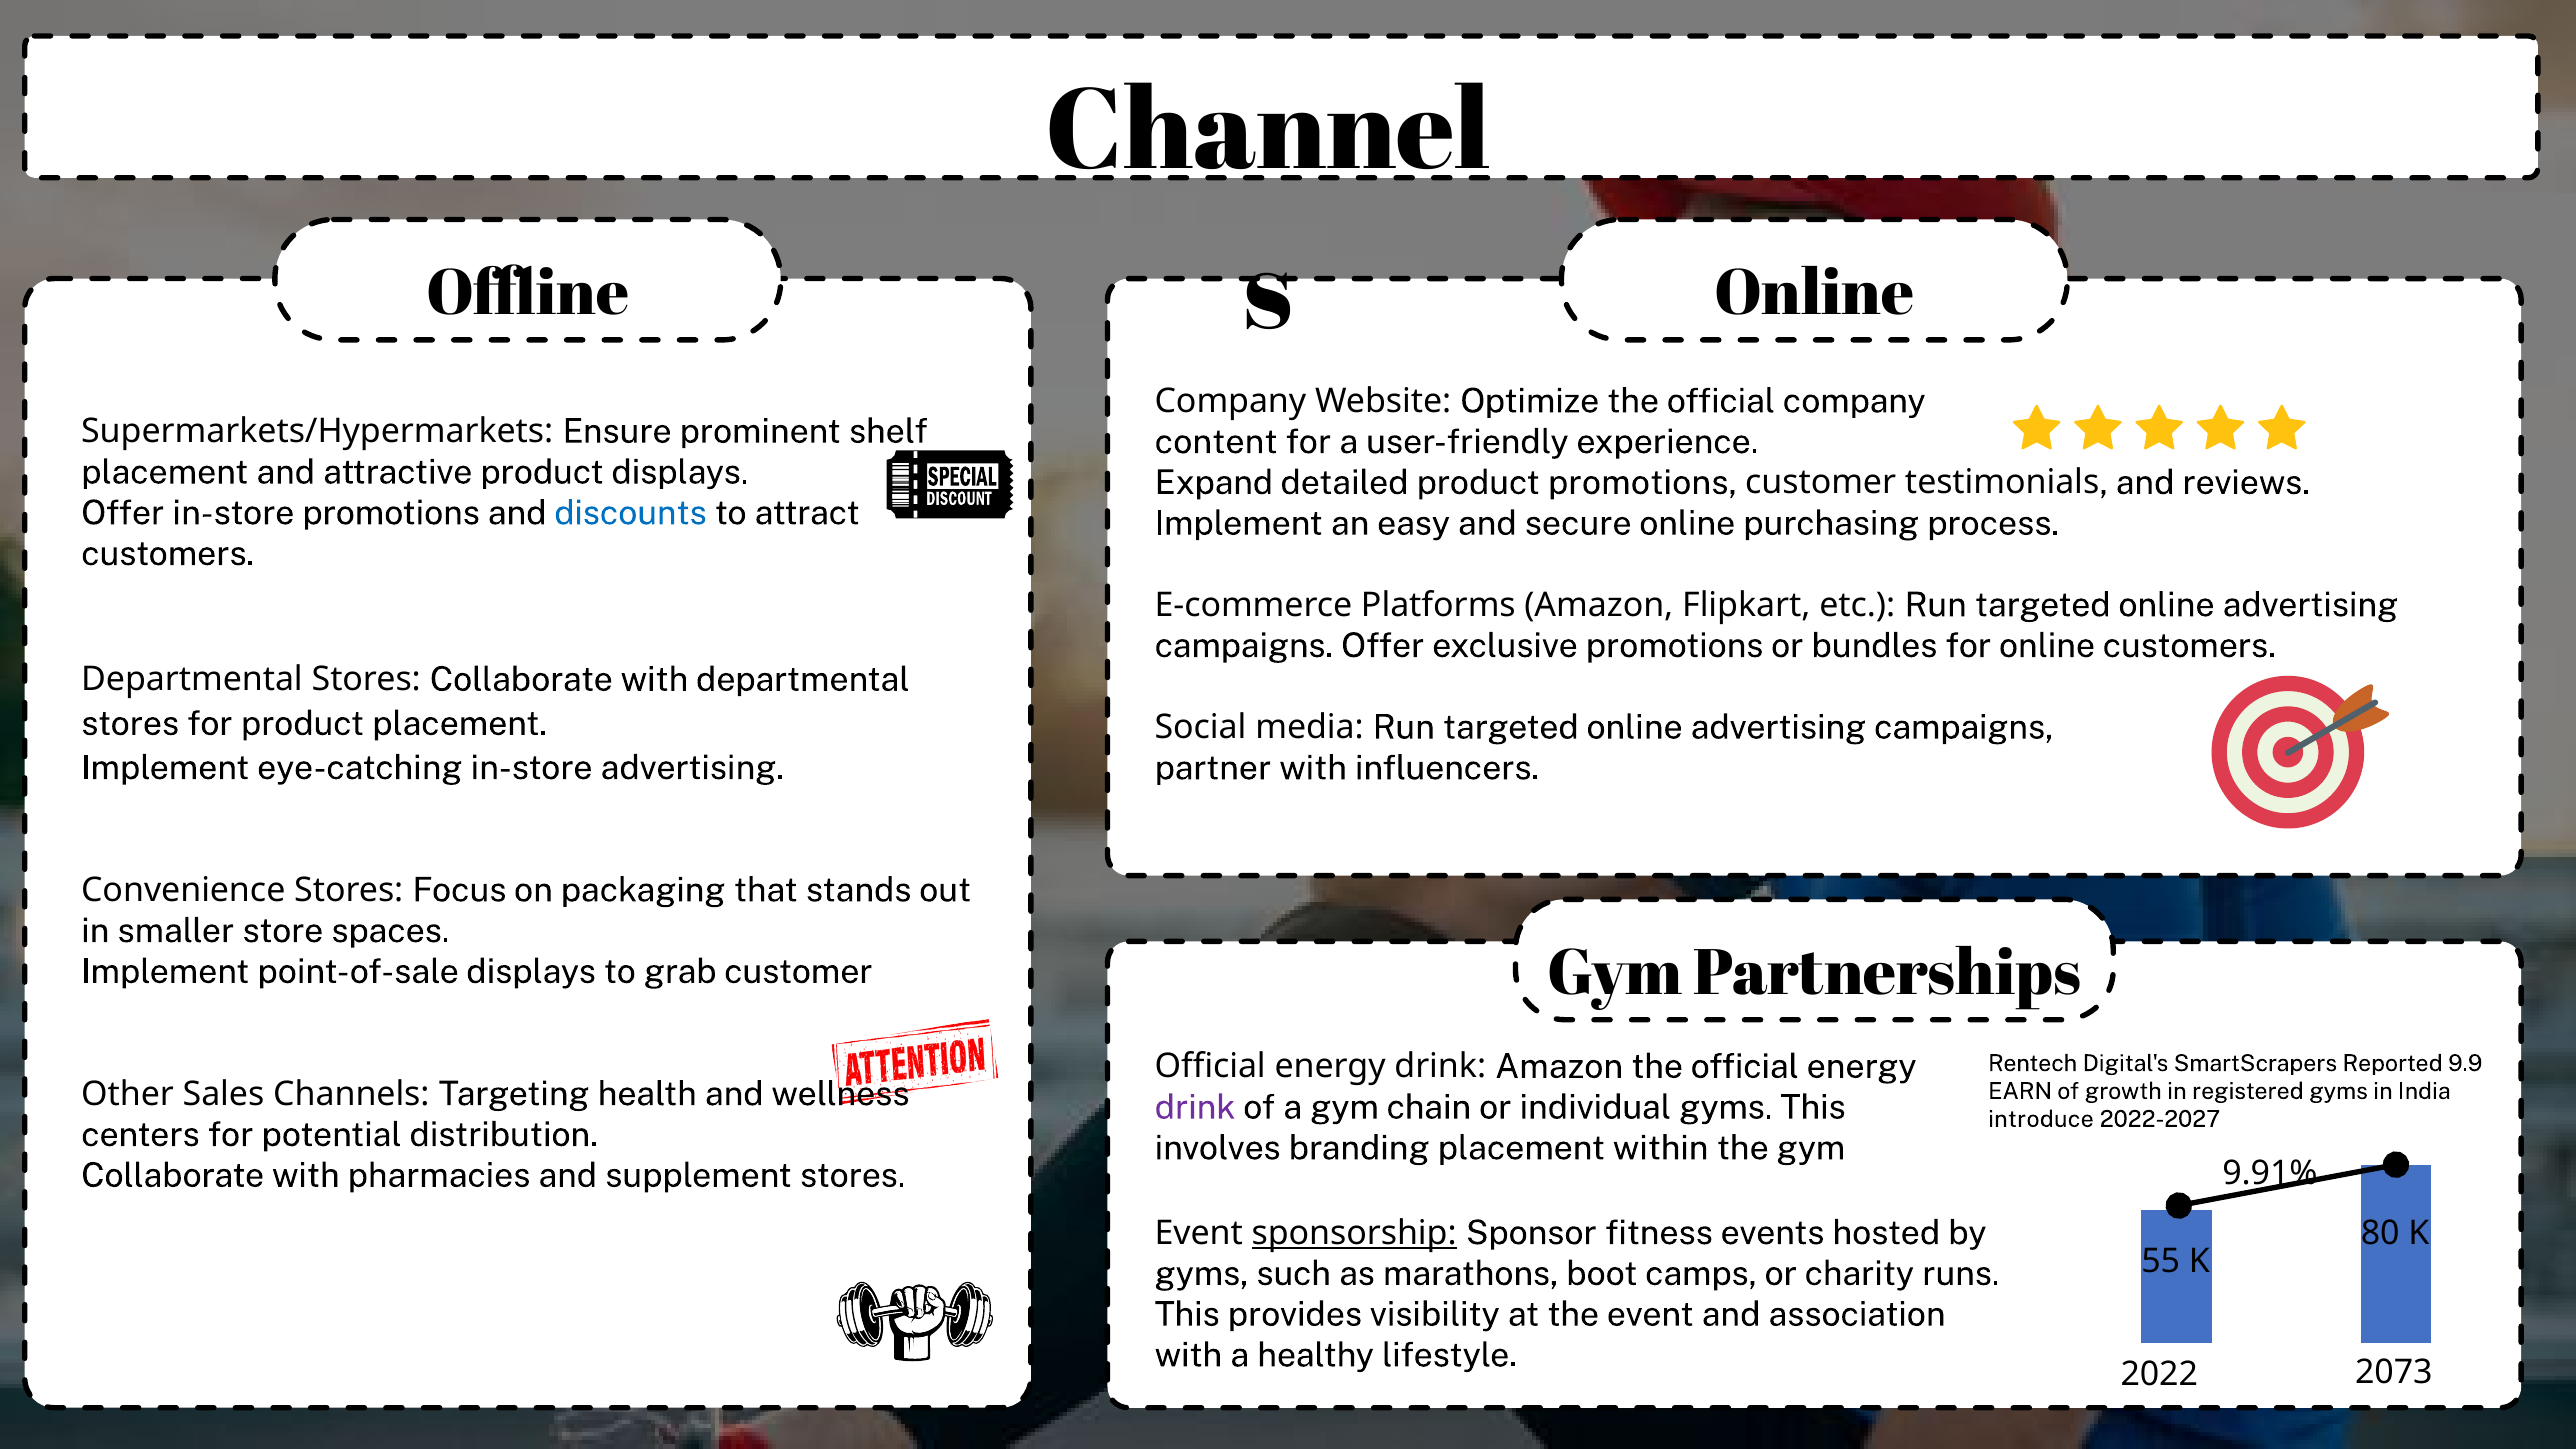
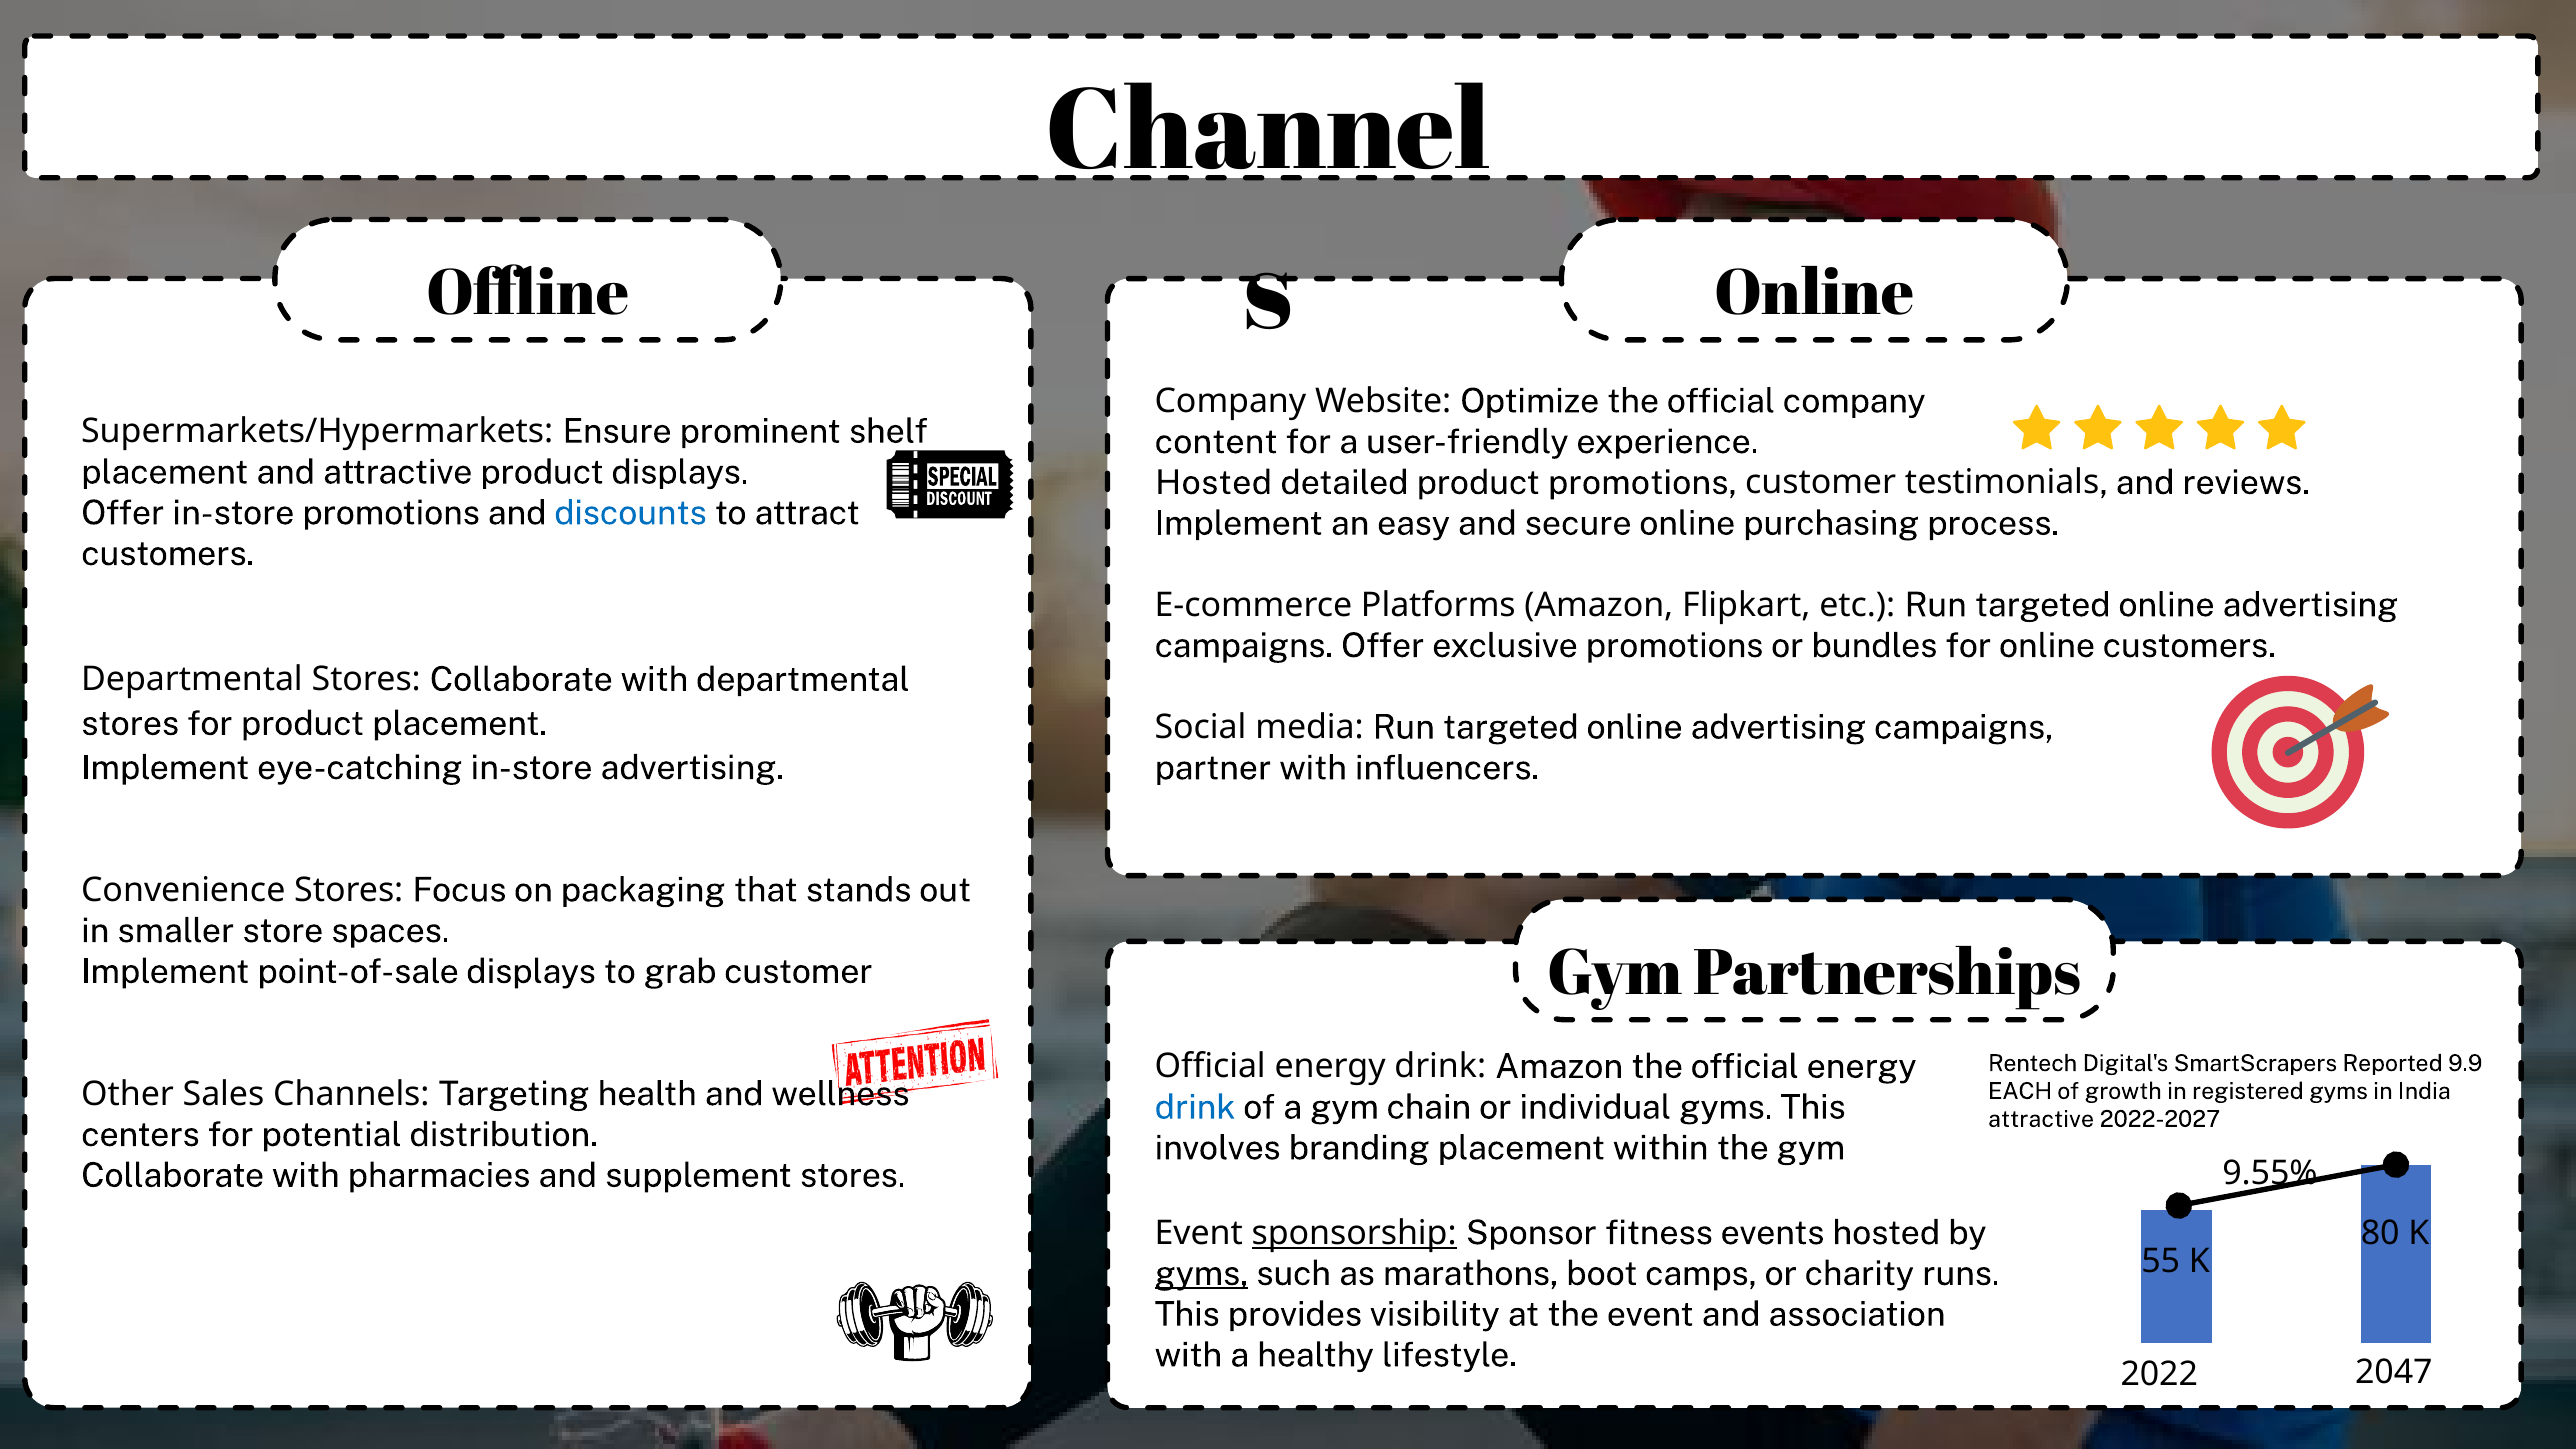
Expand: Expand -> Hosted (1214, 483)
EARN: EARN -> EACH (2020, 1091)
drink colour: purple -> blue (1195, 1107)
introduce: introduce -> attractive (2041, 1119)
9.91%: 9.91% -> 9.55% (2270, 1173)
gyms underline: none -> present (1202, 1274)
2073: 2073 -> 2047 (2394, 1373)
